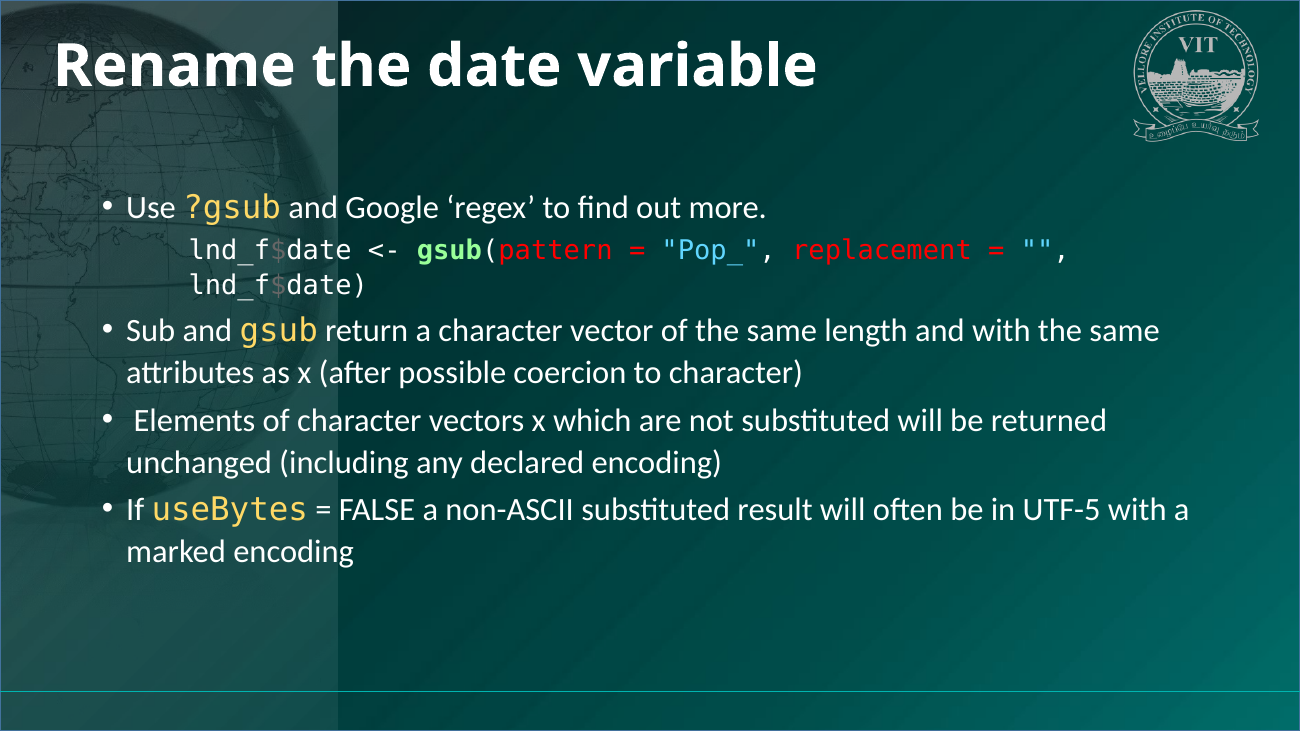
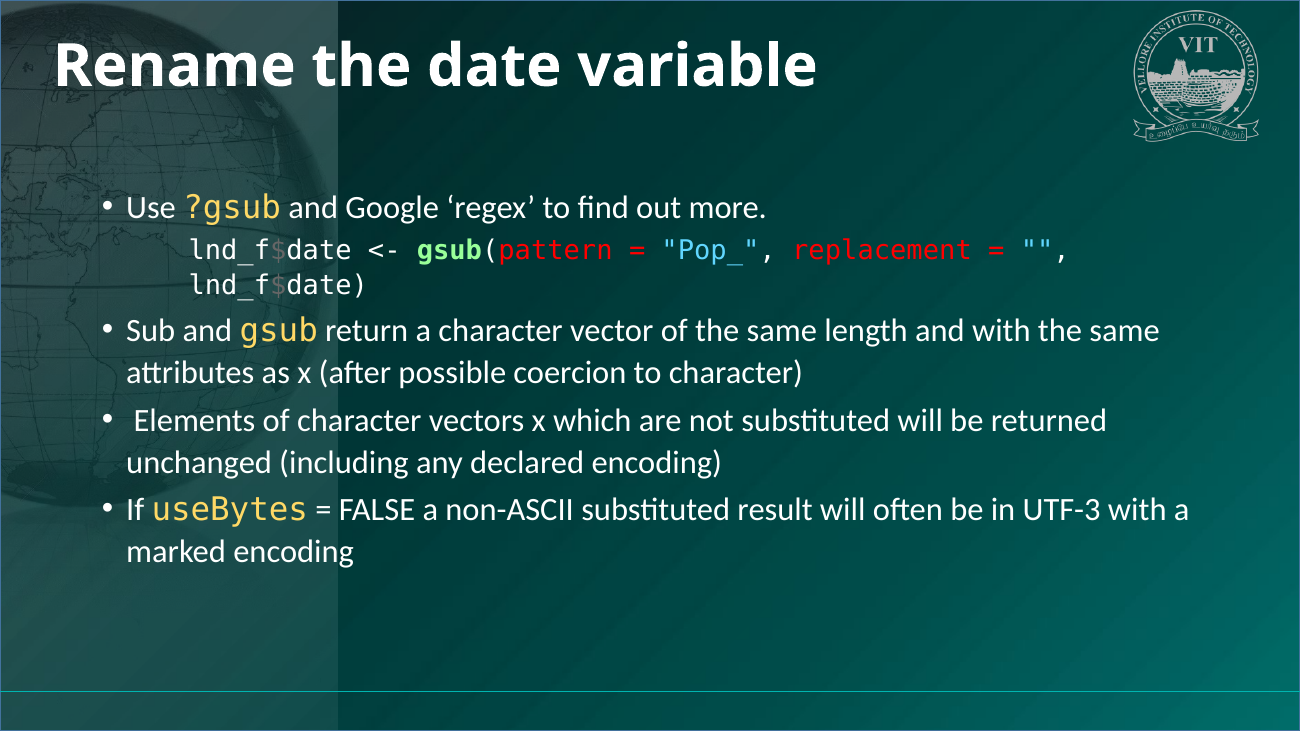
UTF-5: UTF-5 -> UTF-3 (1062, 510)
